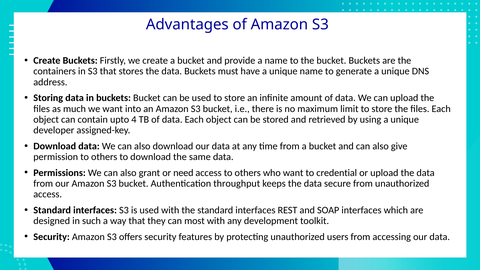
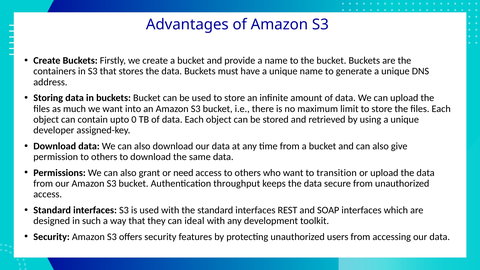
4: 4 -> 0 (134, 120)
credential: credential -> transition (337, 173)
most: most -> ideal (194, 221)
